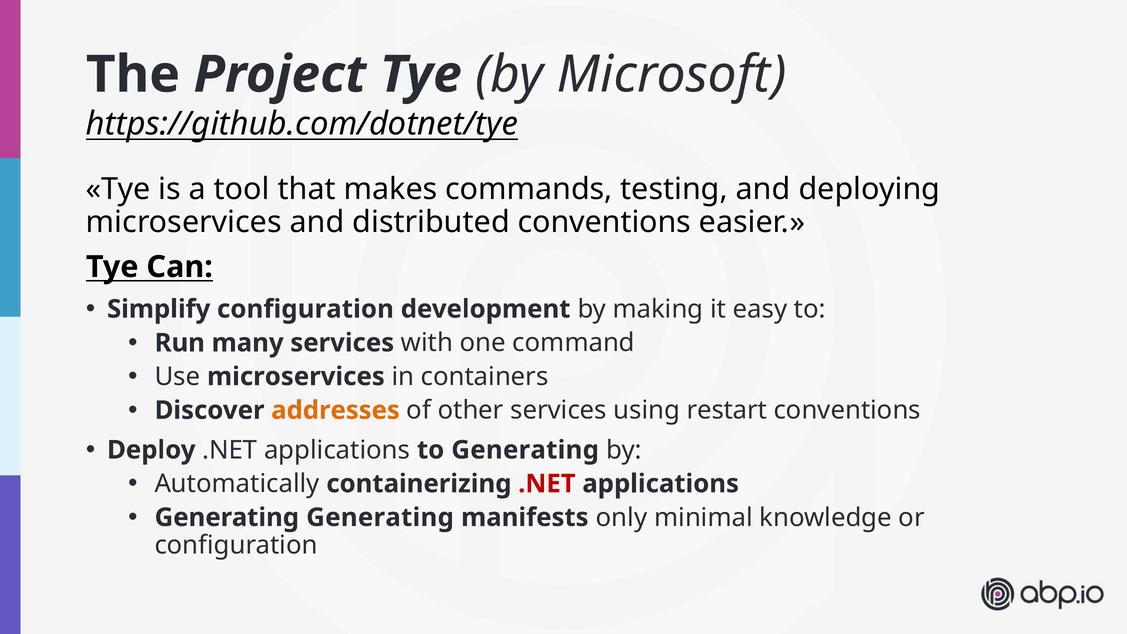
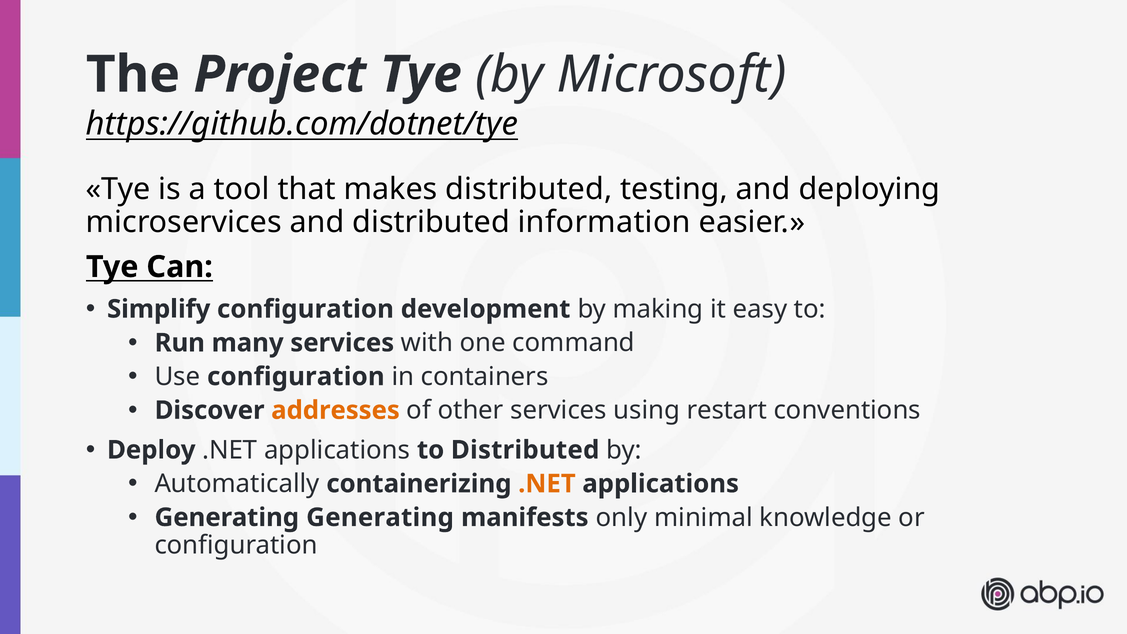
makes commands: commands -> distributed (529, 189)
distributed conventions: conventions -> information (604, 222)
Use microservices: microservices -> configuration (296, 377)
to Generating: Generating -> Distributed (525, 450)
.NET colour: red -> orange (547, 484)
